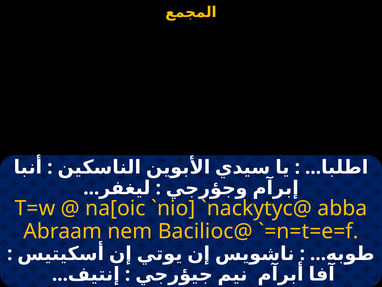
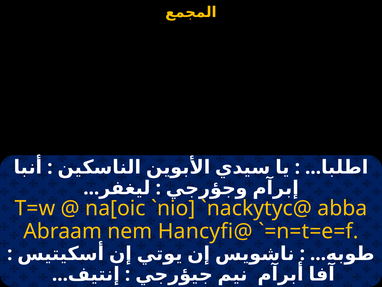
Bacilioc@: Bacilioc@ -> Hancyfi@ (205, 231)
